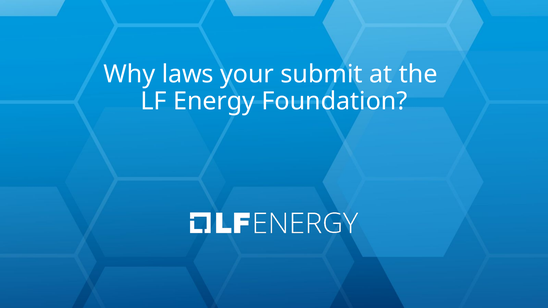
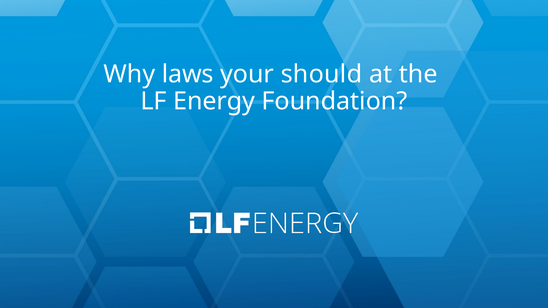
submit: submit -> should (321, 74)
